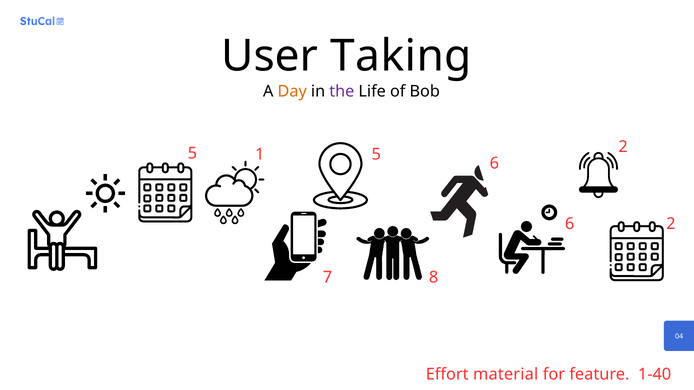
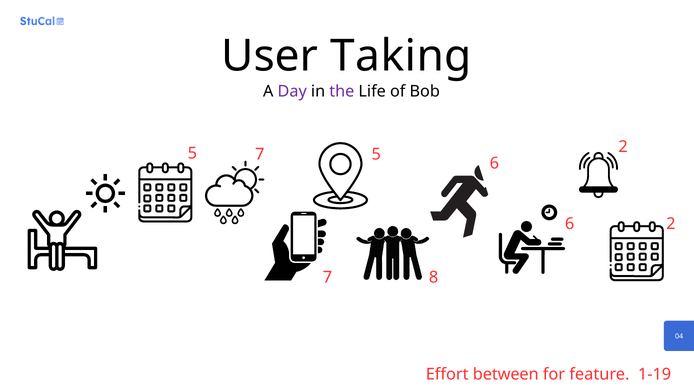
Day colour: orange -> purple (292, 91)
5 1: 1 -> 7 (260, 155)
material: material -> between (506, 375)
1-40: 1-40 -> 1-19 (655, 375)
